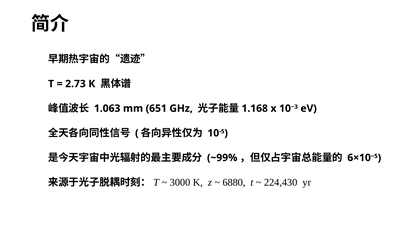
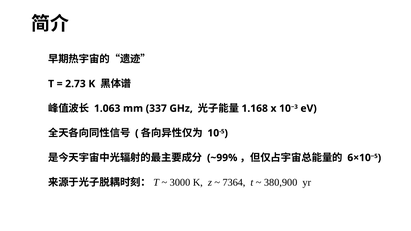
651: 651 -> 337 (156, 109)
6880: 6880 -> 7364 (234, 183)
224,430: 224,430 -> 380,900 (281, 183)
